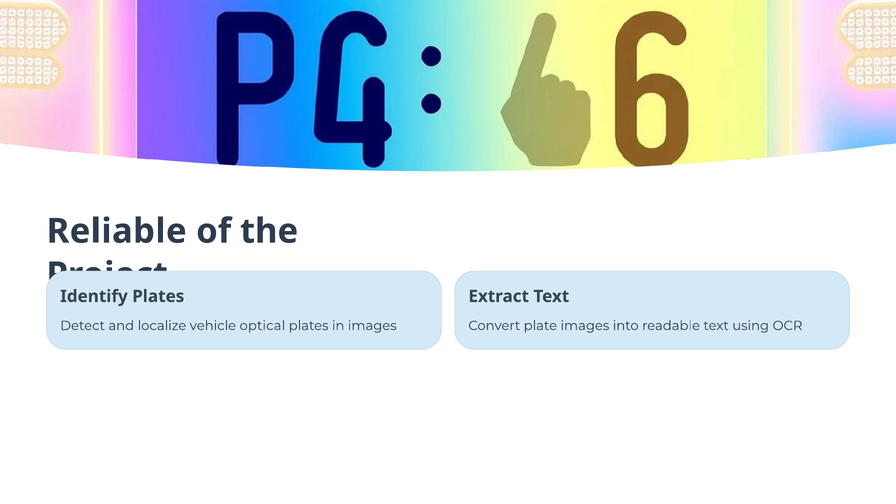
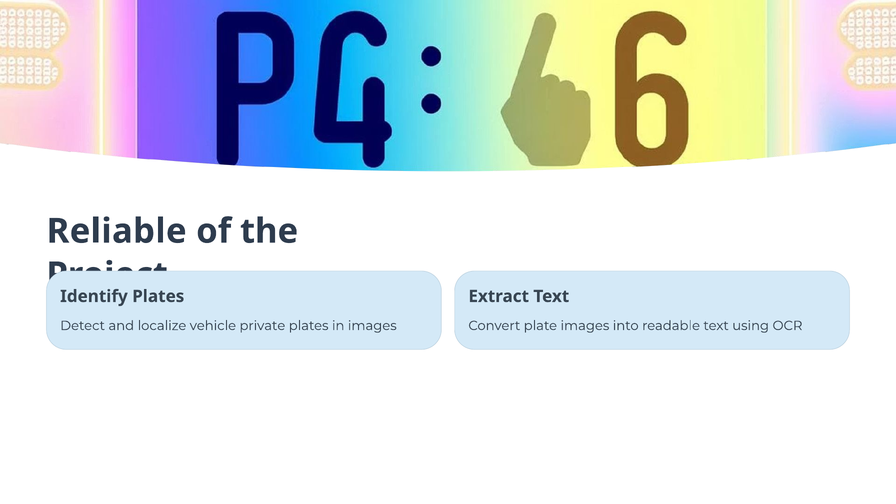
optical: optical -> private (262, 326)
